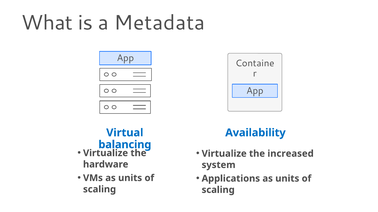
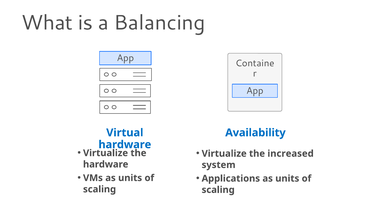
Metadata: Metadata -> Balancing (160, 23)
balancing: balancing -> hardware (125, 145)
